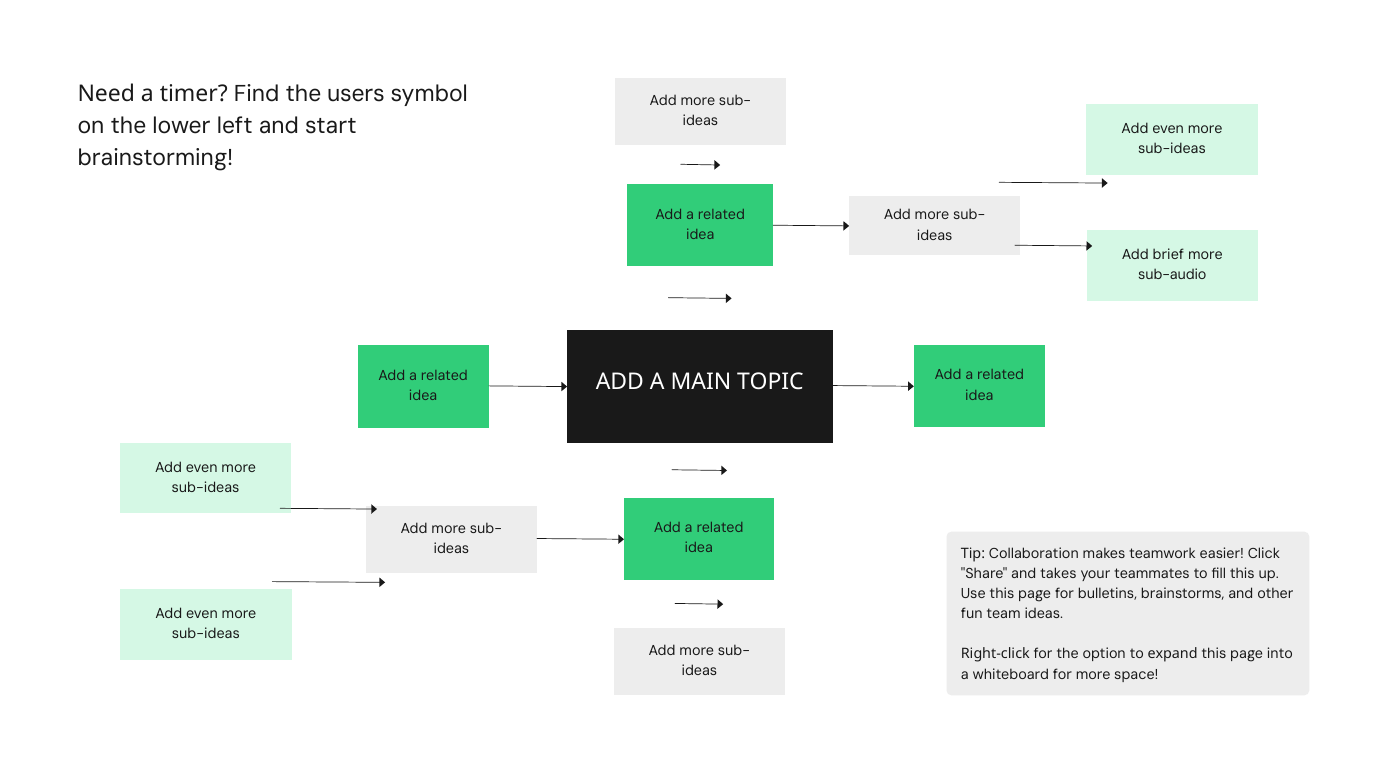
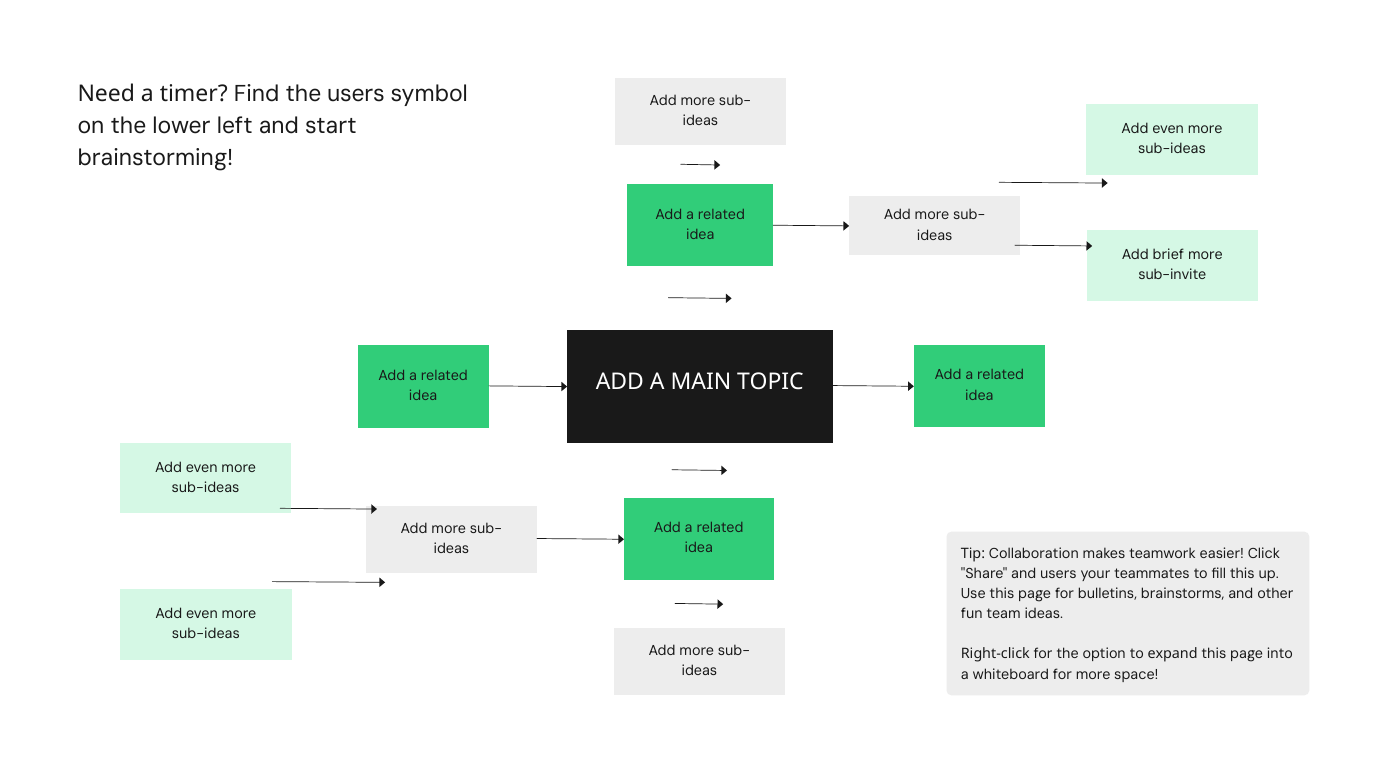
sub-audio: sub-audio -> sub-invite (1172, 275)
and takes: takes -> users (1058, 574)
